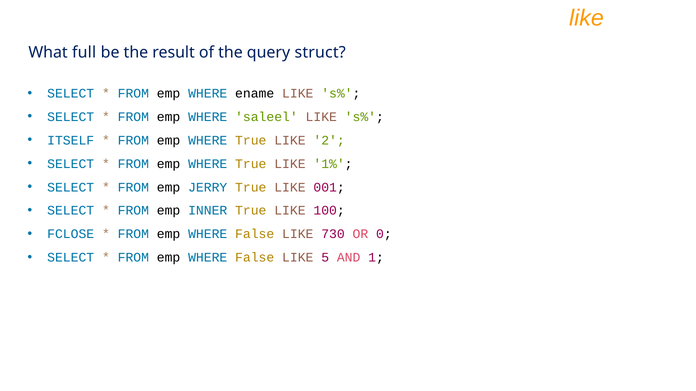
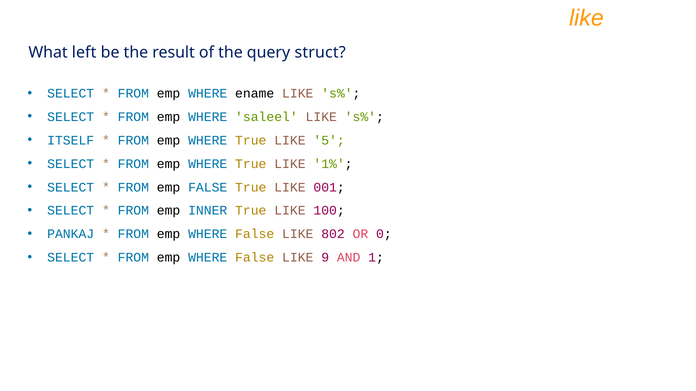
full: full -> left (84, 53)
2: 2 -> 5 (329, 140)
emp JERRY: JERRY -> FALSE (208, 187)
FCLOSE: FCLOSE -> PANKAJ (71, 234)
730: 730 -> 802 (333, 234)
5: 5 -> 9 (325, 258)
